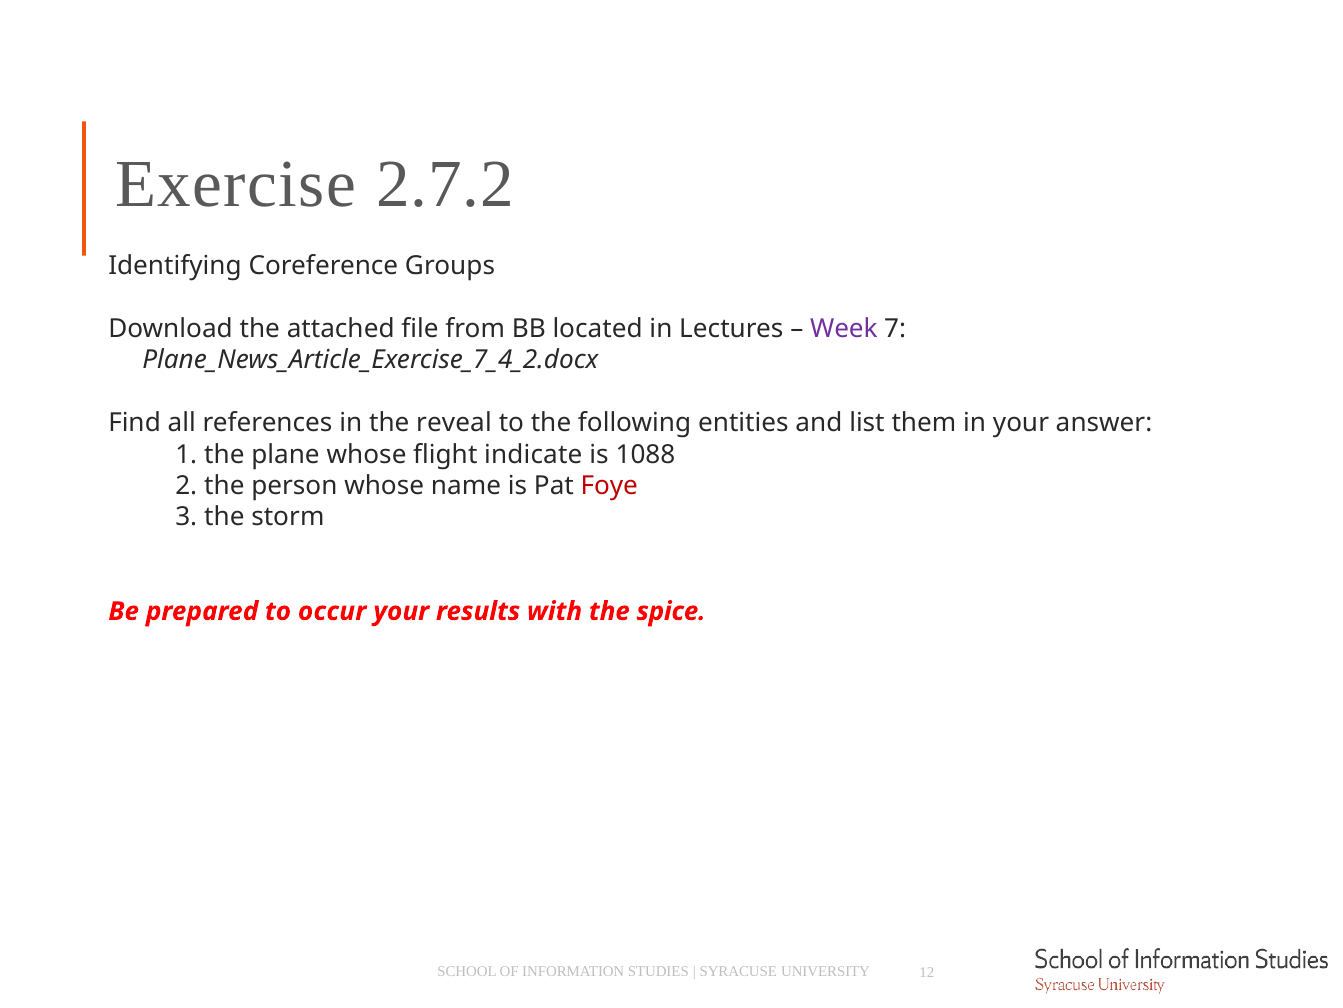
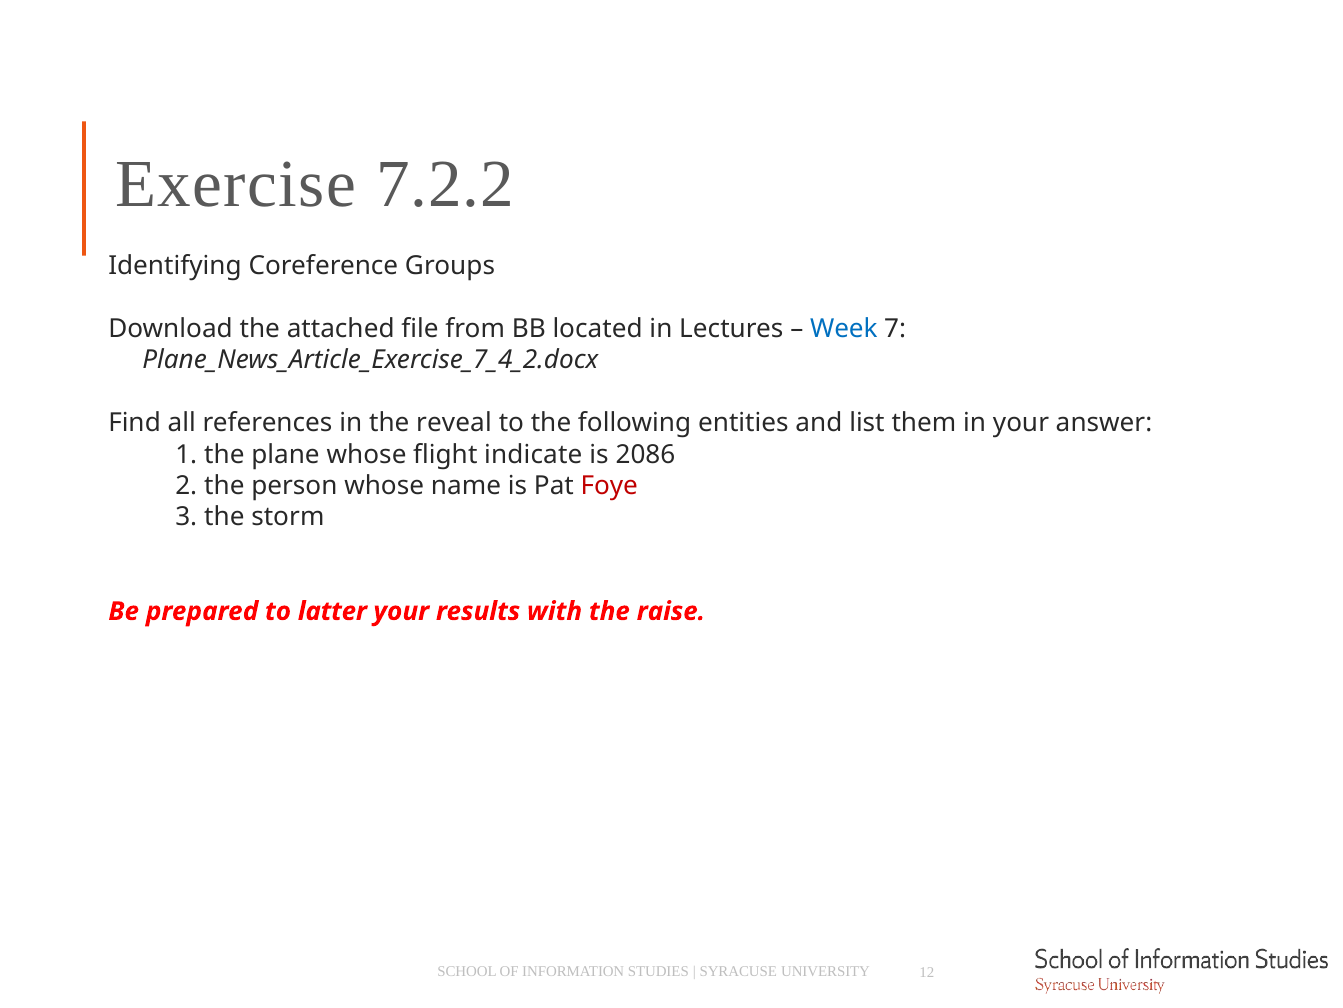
2.7.2: 2.7.2 -> 7.2.2 (445, 184)
Week colour: purple -> blue (844, 329)
1088: 1088 -> 2086 (645, 454)
occur: occur -> latter (332, 611)
spice: spice -> raise (671, 611)
